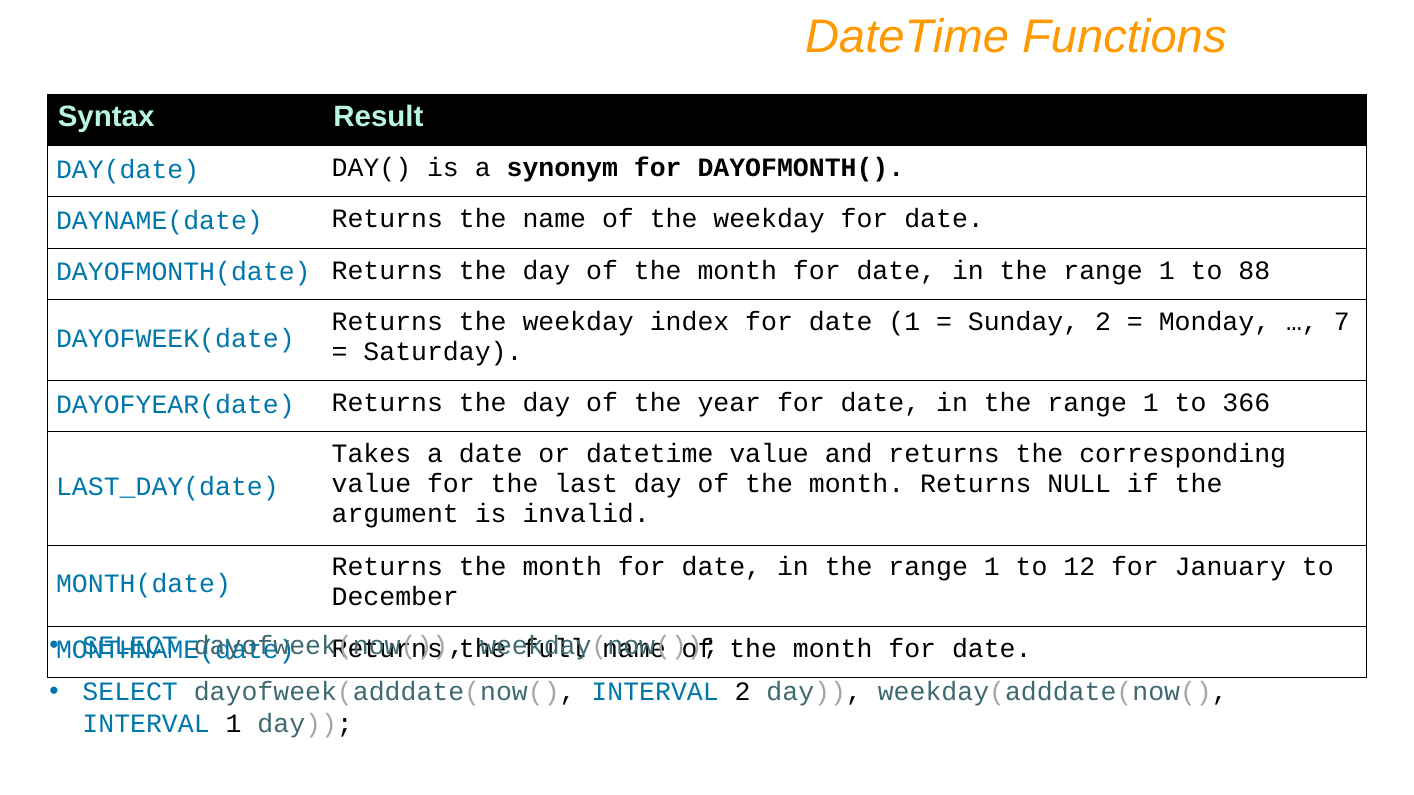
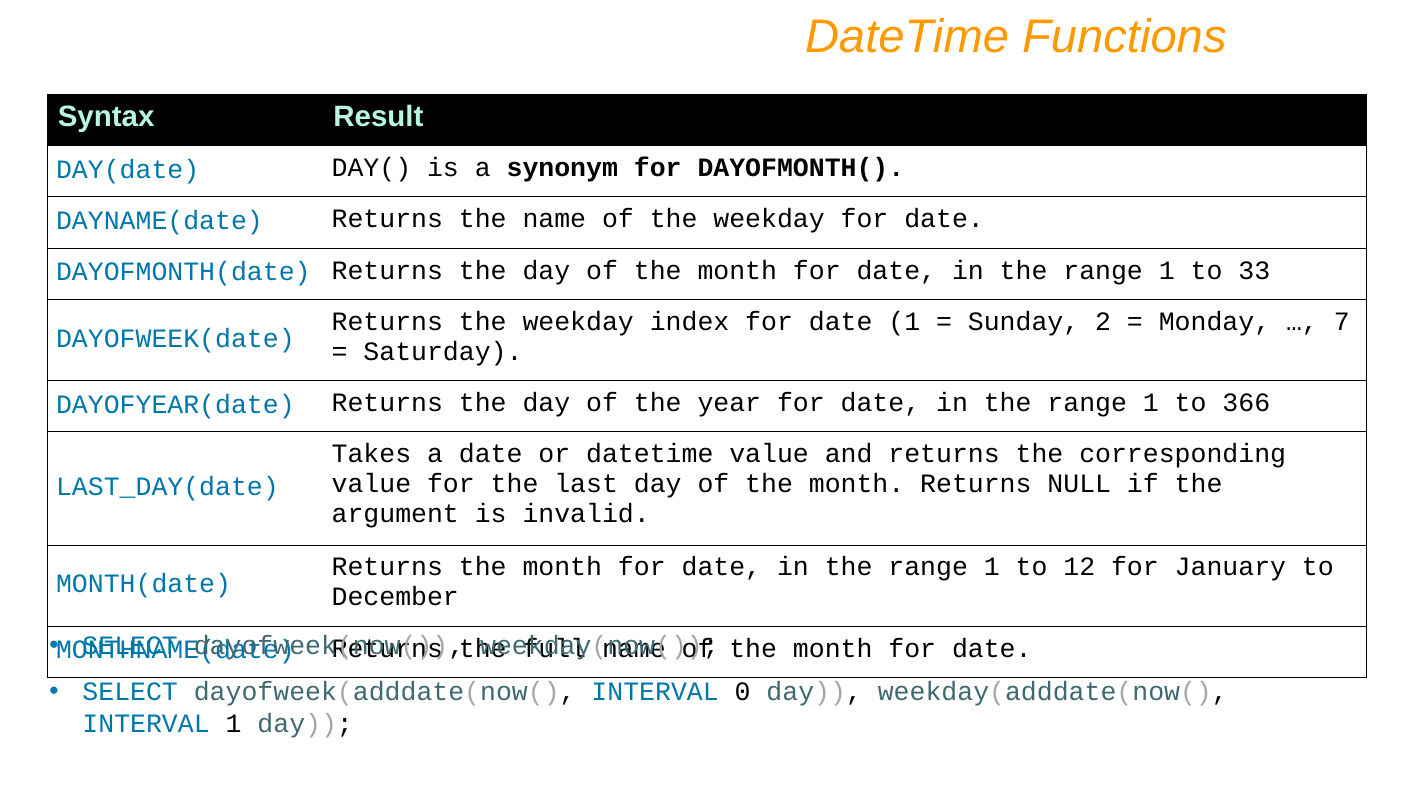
88: 88 -> 33 (1254, 270)
INTERVAL 2: 2 -> 0 (743, 692)
